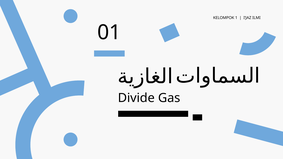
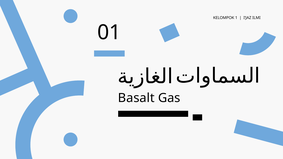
Divide: Divide -> Basalt (136, 98)
